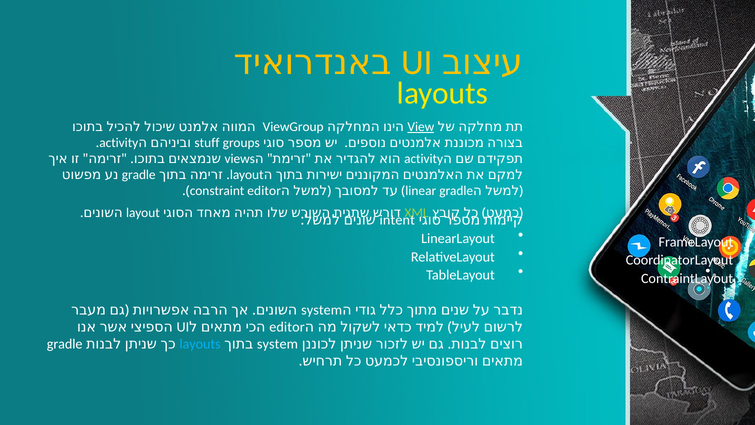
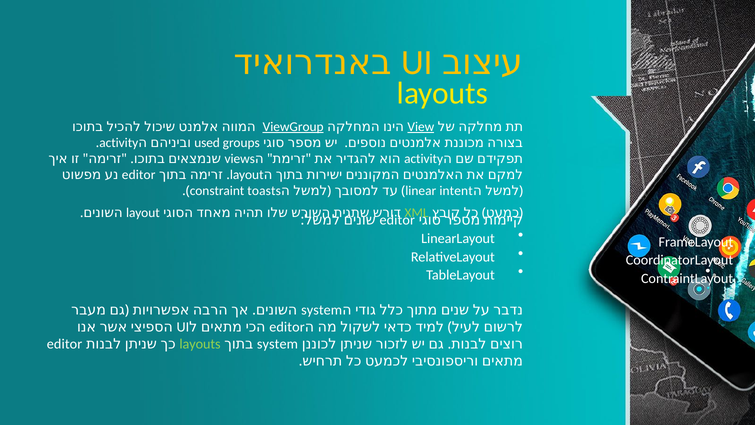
ViewGroup underline: none -> present (293, 127)
stuff: stuff -> used (207, 143)
gradle: gradle -> editor (139, 175)
editor: editor -> toasts (264, 191)
gradle: gradle -> intent (456, 191)
intent: intent -> editor (397, 220)
gradle: gradle -> editor (65, 344)
layouts colour: light blue -> light green (200, 344)
